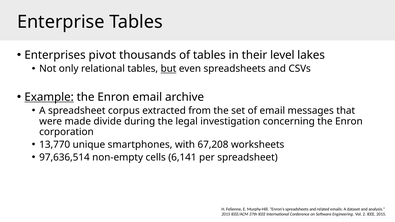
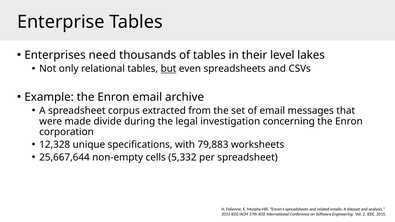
pivot: pivot -> need (102, 55)
Example underline: present -> none (49, 97)
13,770: 13,770 -> 12,328 (55, 145)
smartphones: smartphones -> specifications (140, 145)
67,208: 67,208 -> 79,883 (213, 145)
97,636,514: 97,636,514 -> 25,667,644 (64, 157)
6,141: 6,141 -> 5,332 (182, 157)
